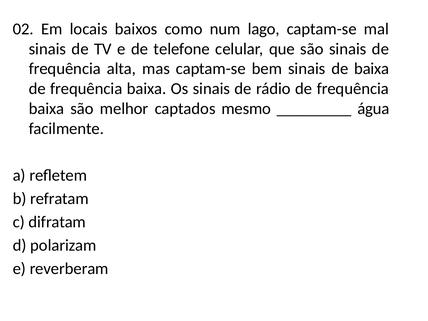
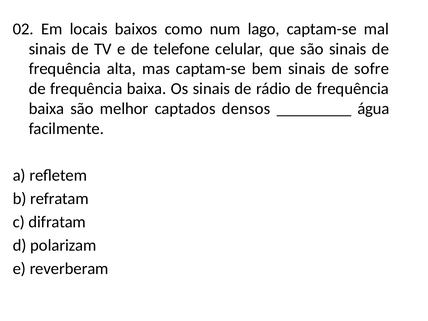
de baixa: baixa -> sofre (372, 69)
mesmo: mesmo -> densos (246, 109)
